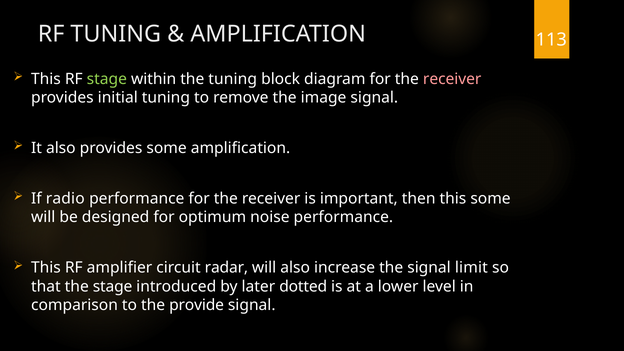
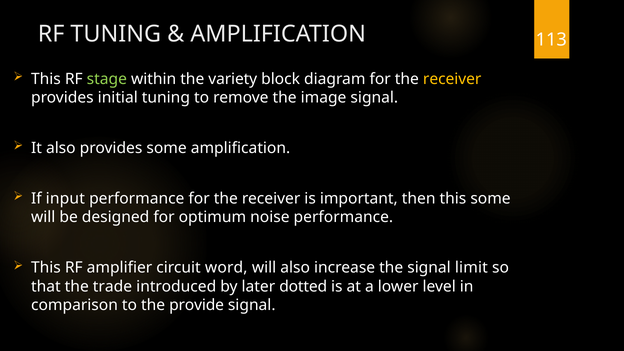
the tuning: tuning -> variety (233, 79)
receiver colour: pink -> yellow (452, 79)
radio: radio -> input (65, 198)
radar: radar -> word (226, 268)
the stage: stage -> trade (112, 286)
